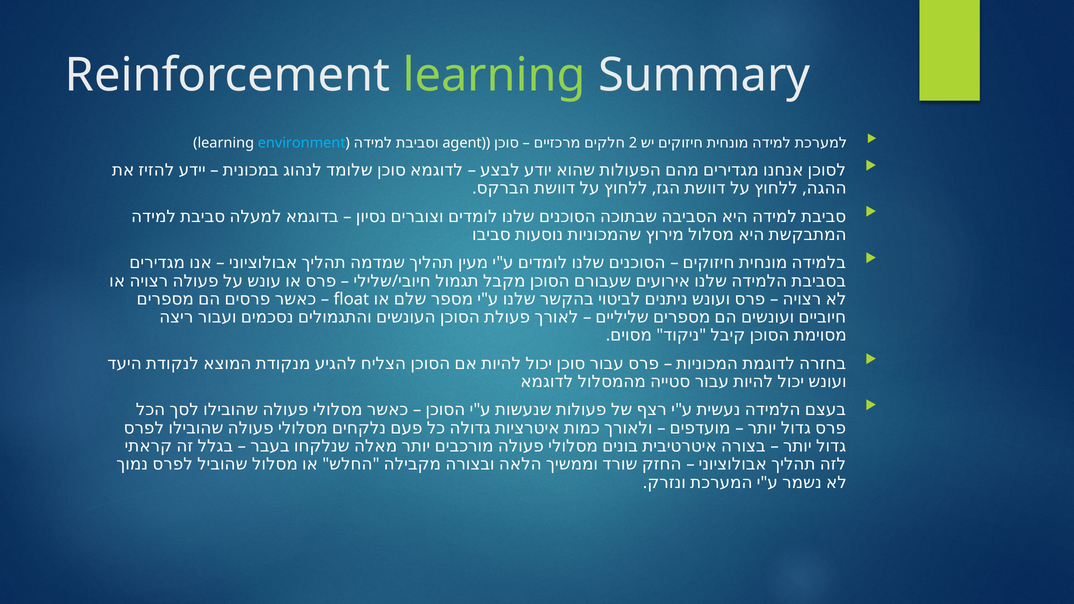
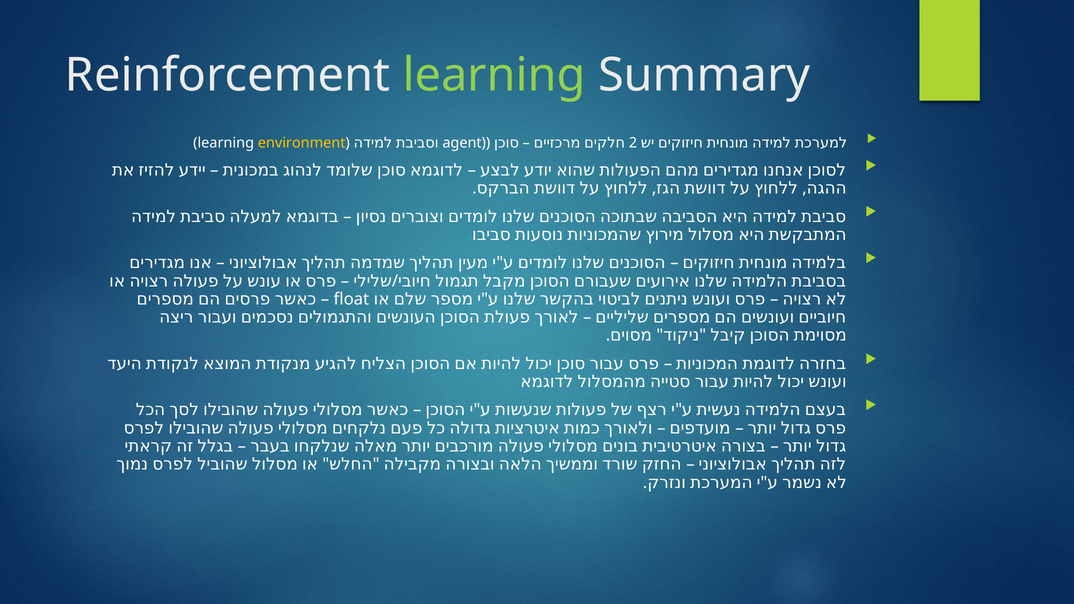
environment colour: light blue -> yellow (302, 143)
